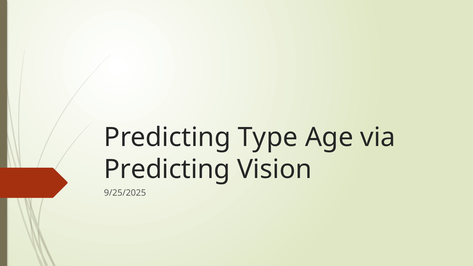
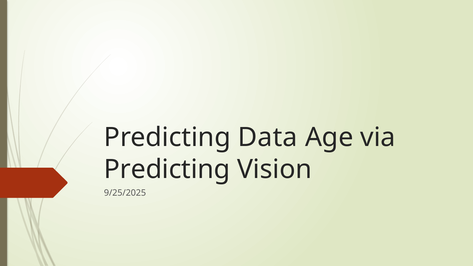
Type: Type -> Data (268, 138)
